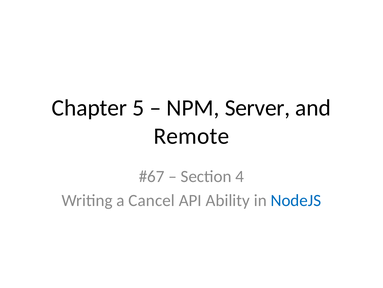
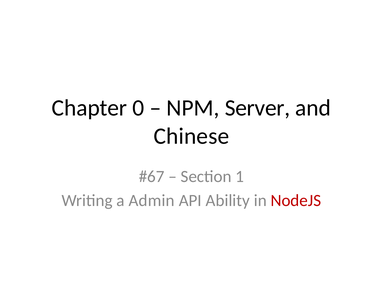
5: 5 -> 0 (138, 108)
Remote: Remote -> Chinese (191, 136)
4: 4 -> 1 (240, 176)
Cancel: Cancel -> Admin (152, 200)
NodeJS colour: blue -> red (296, 200)
